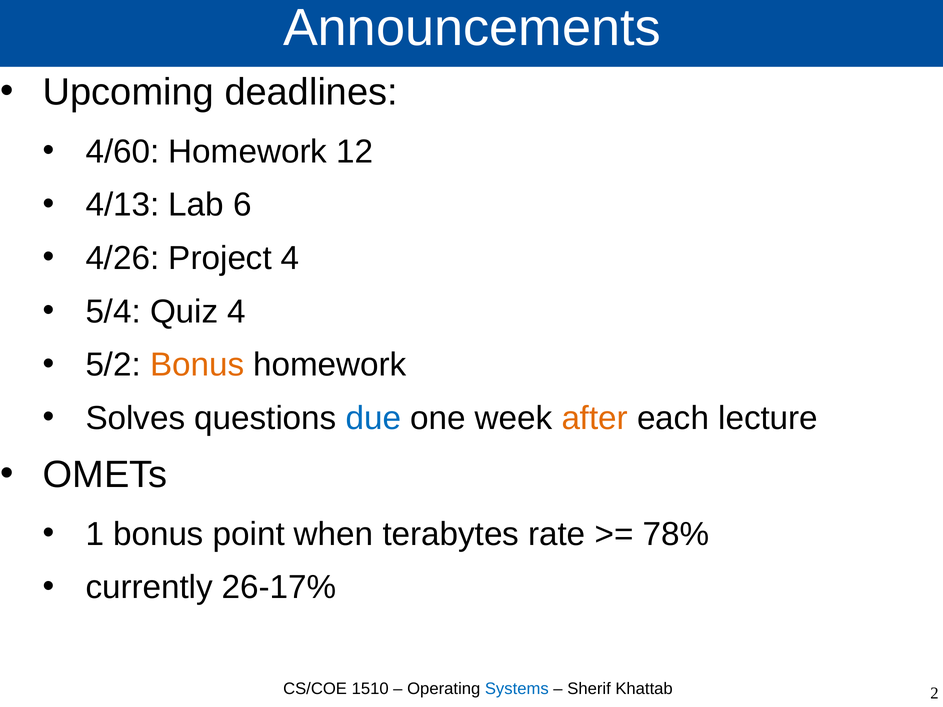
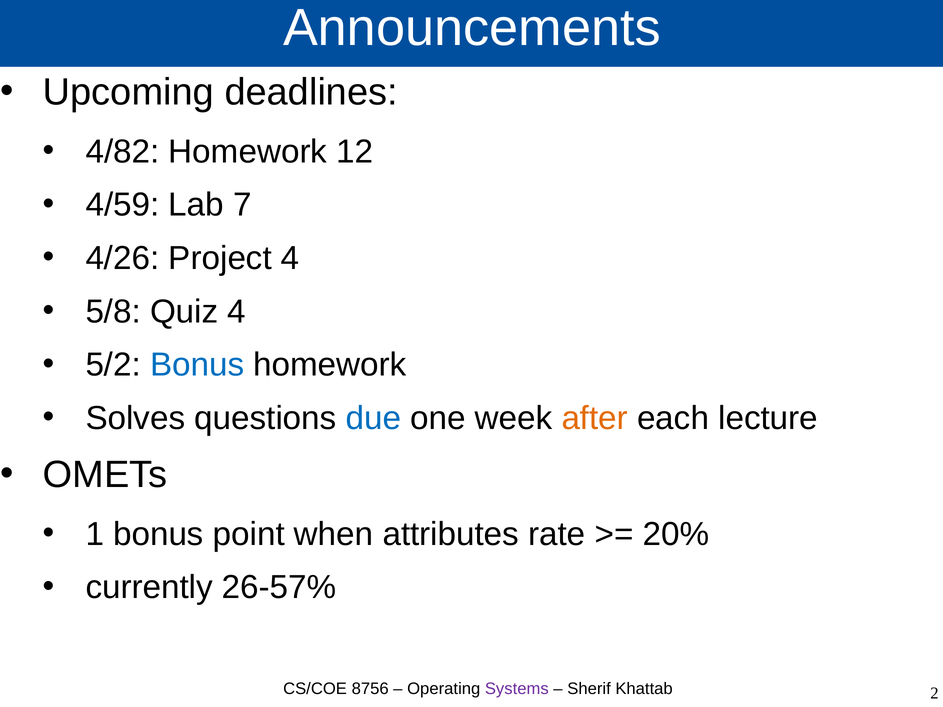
4/60: 4/60 -> 4/82 (122, 152)
4/13: 4/13 -> 4/59 (122, 205)
6: 6 -> 7 (242, 205)
5/4: 5/4 -> 5/8 (113, 312)
Bonus colour: orange -> blue (197, 365)
terabytes: terabytes -> attributes (451, 534)
78%: 78% -> 20% (676, 534)
26-17%: 26-17% -> 26-57% (279, 588)
1510: 1510 -> 8756 (370, 689)
Systems colour: blue -> purple (517, 689)
